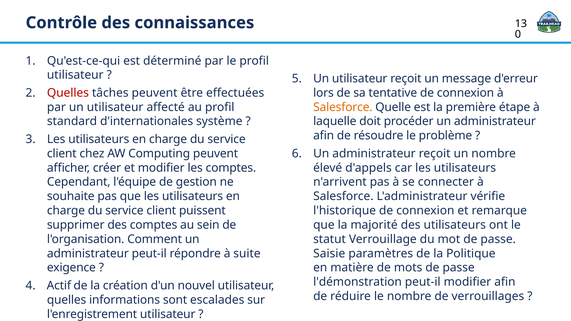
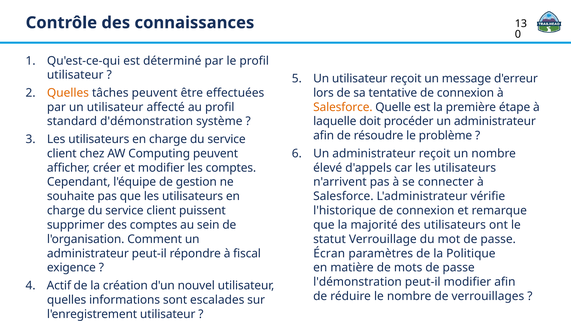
Quelles colour: red -> orange (68, 93)
d'internationales: d'internationales -> d'démonstration (147, 121)
suite: suite -> fiscal (247, 254)
Saisie: Saisie -> Écran (329, 254)
